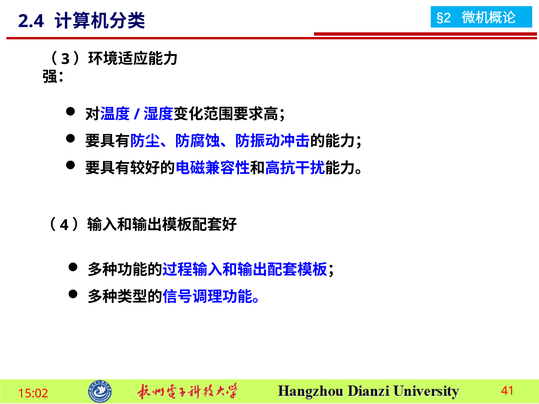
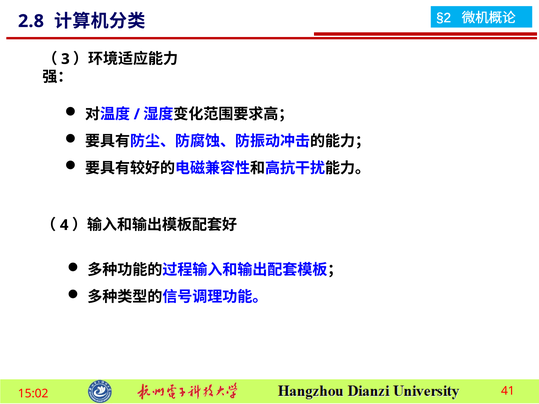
2.4: 2.4 -> 2.8 (31, 21)
